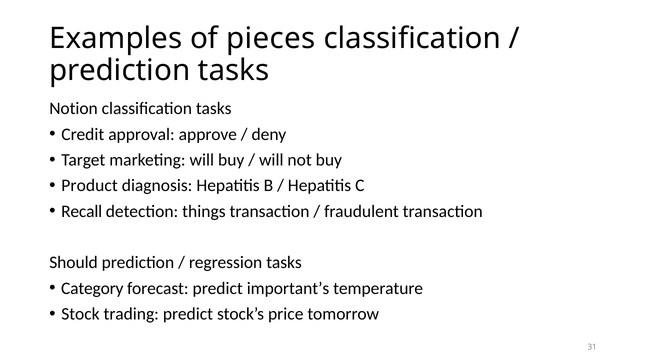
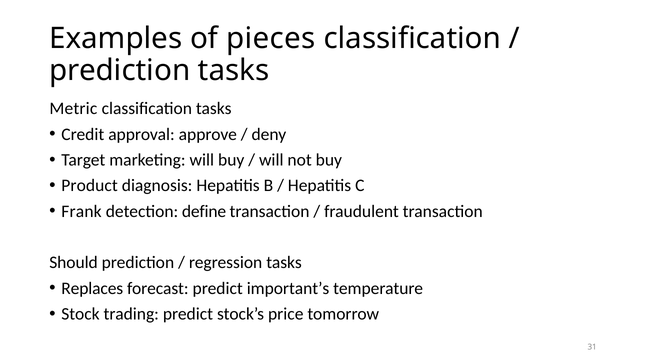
Notion: Notion -> Metric (73, 108)
Recall: Recall -> Frank (82, 211)
things: things -> define (204, 211)
Category: Category -> Replaces (92, 288)
